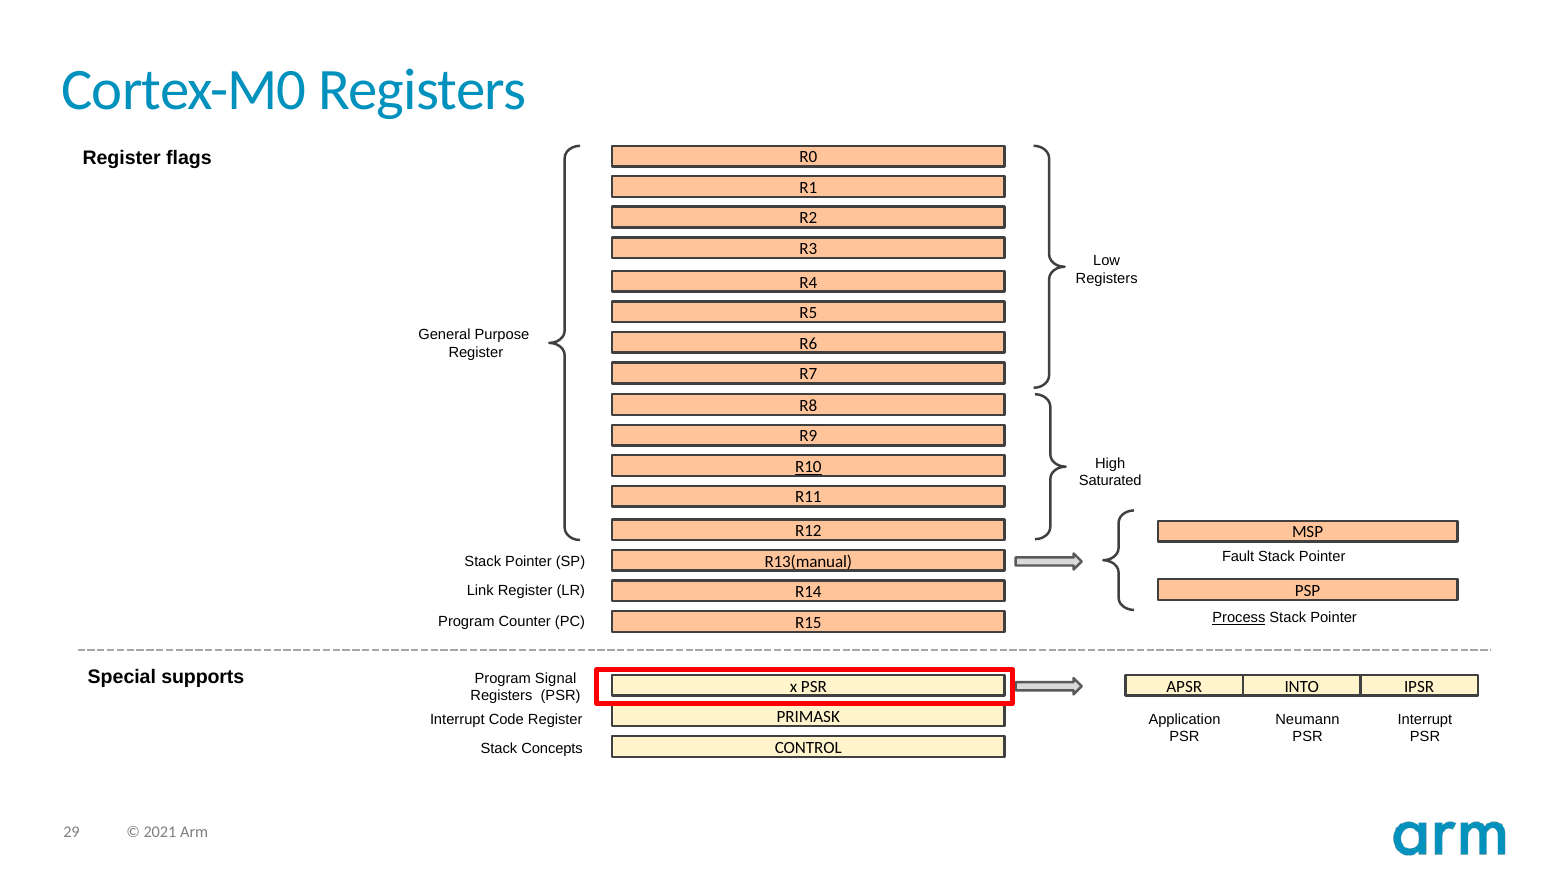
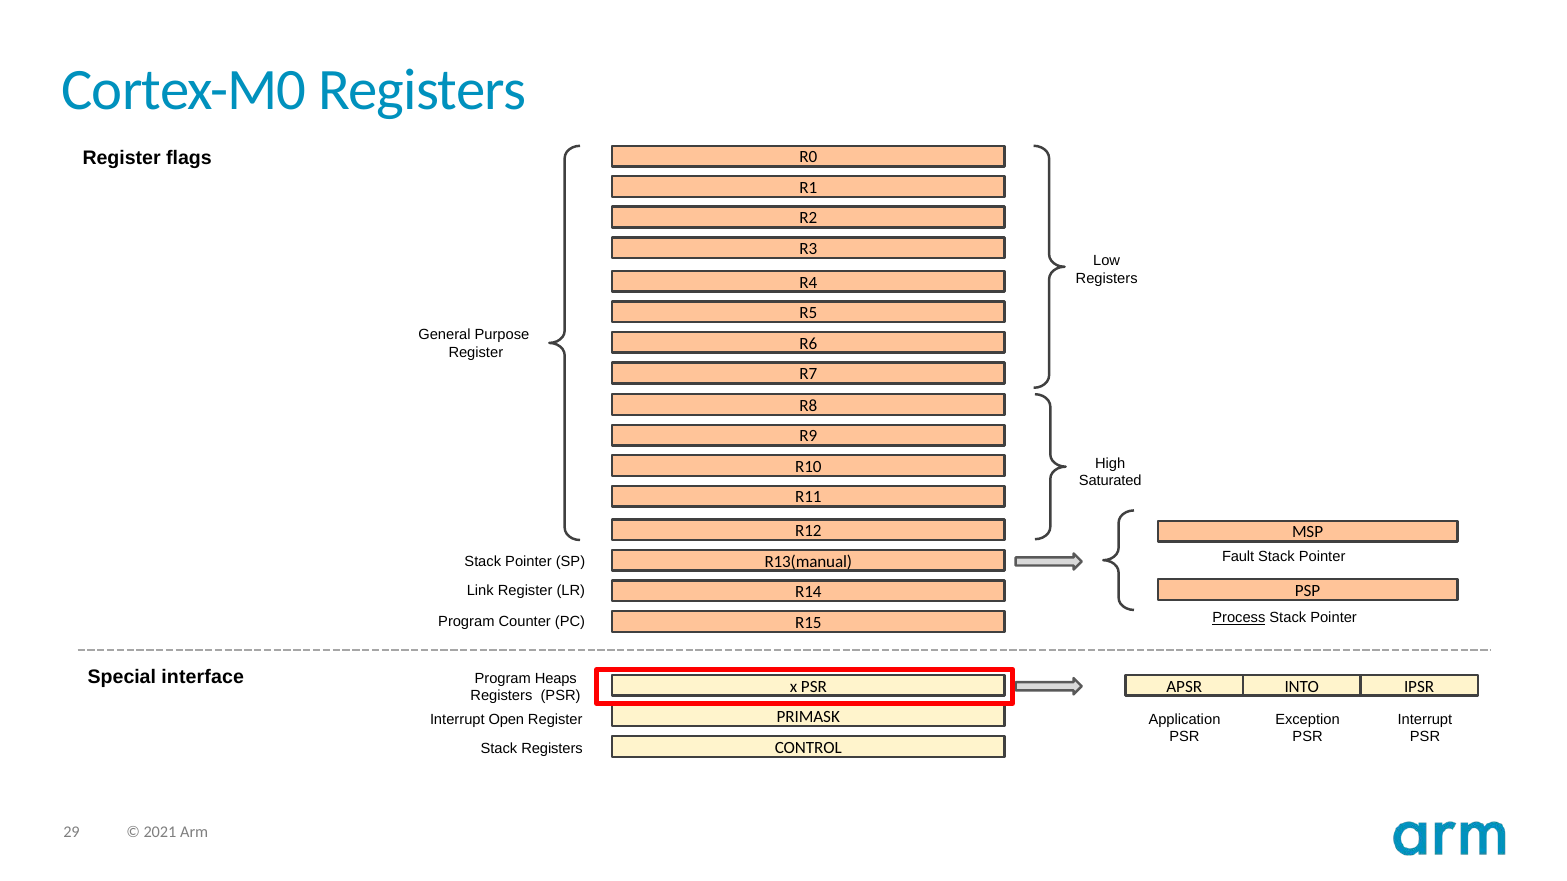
R10 underline: present -> none (808, 467)
supports: supports -> interface (203, 677)
Signal: Signal -> Heaps (556, 678)
Code: Code -> Open (506, 720)
Neumann: Neumann -> Exception (1307, 720)
Stack Concepts: Concepts -> Registers (552, 749)
